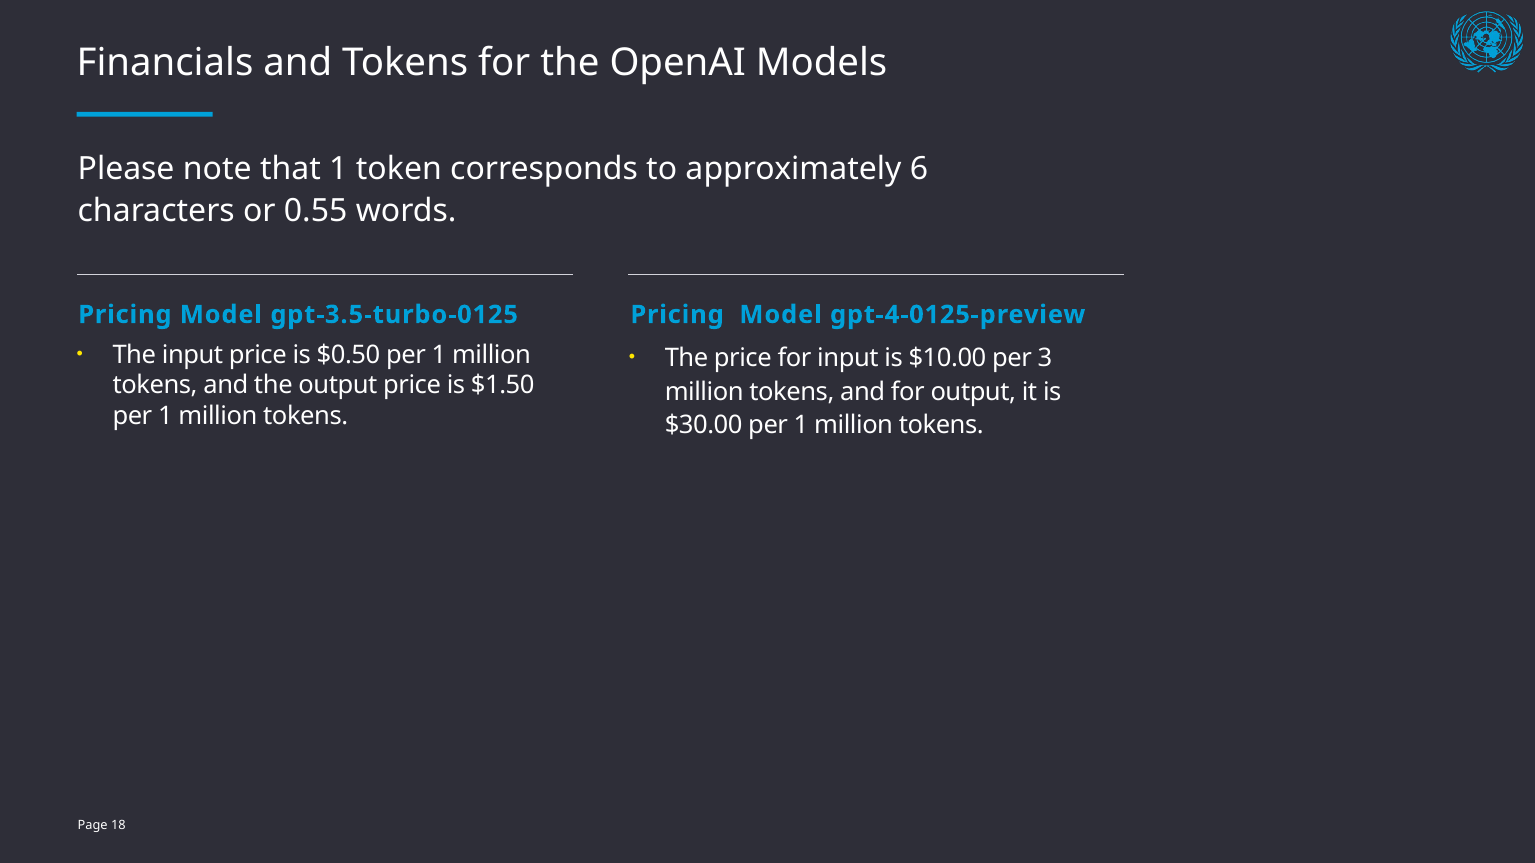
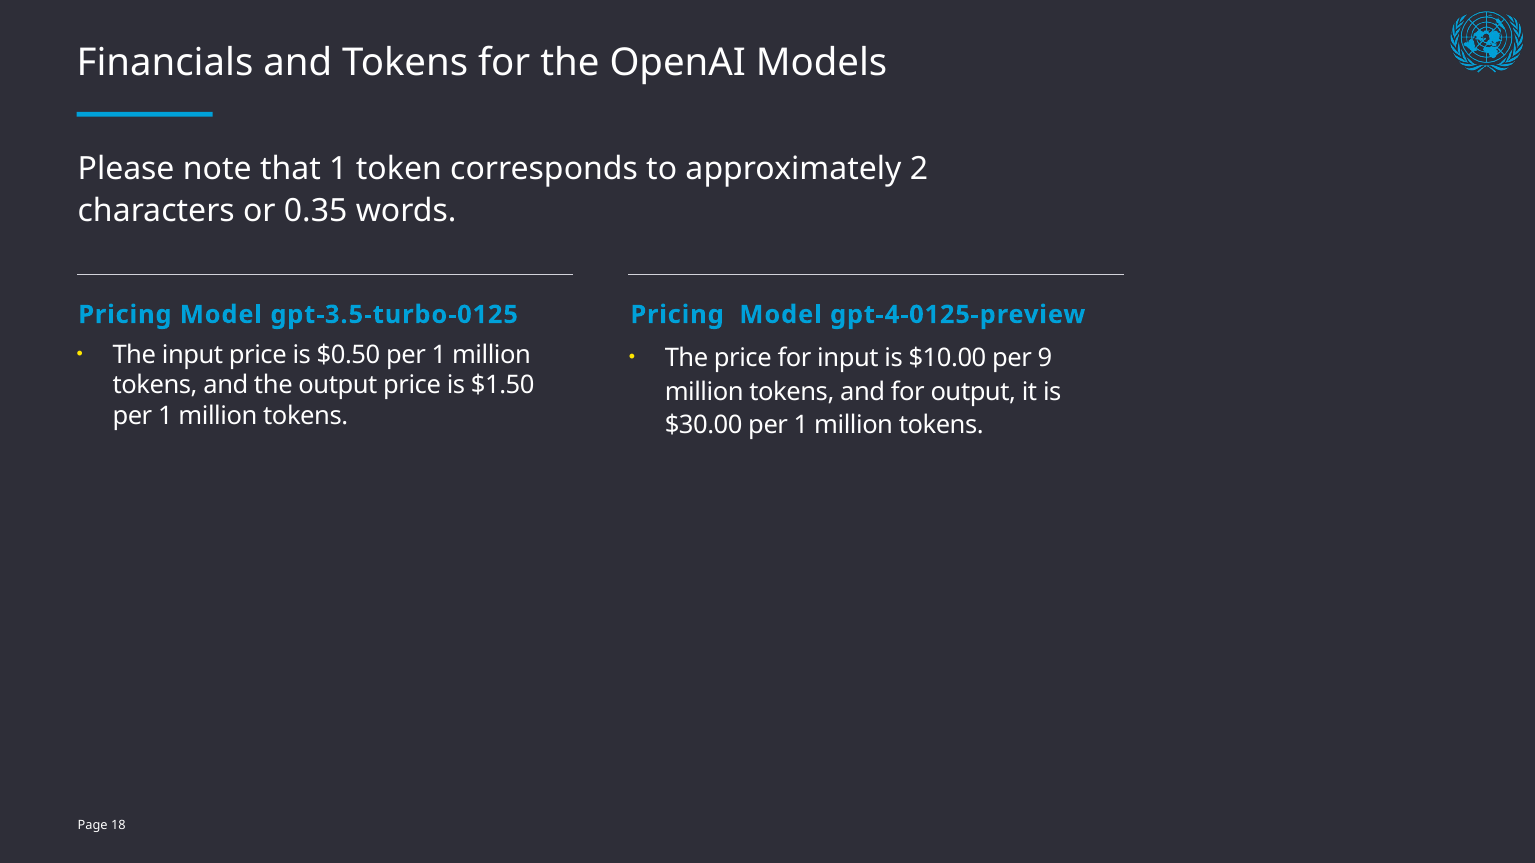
6: 6 -> 2 (919, 169)
0.55: 0.55 -> 0.35 (316, 211)
3: 3 -> 9 (1045, 358)
